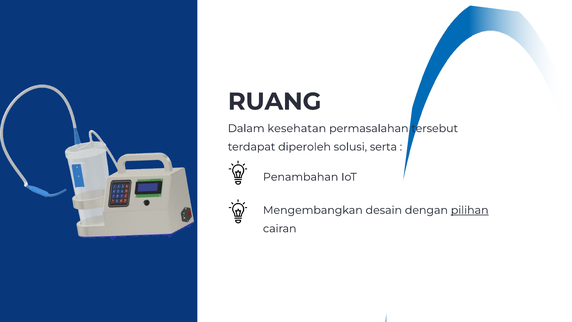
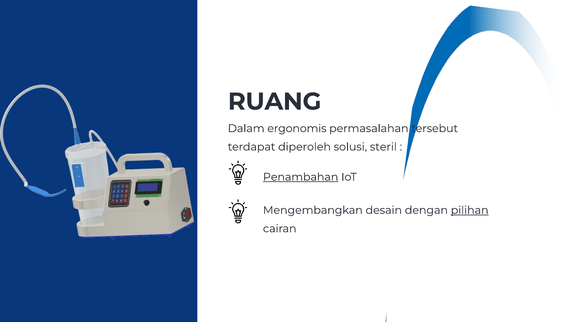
kesehatan: kesehatan -> ergonomis (297, 128)
serta: serta -> steril (383, 147)
Penambahan underline: none -> present (301, 177)
